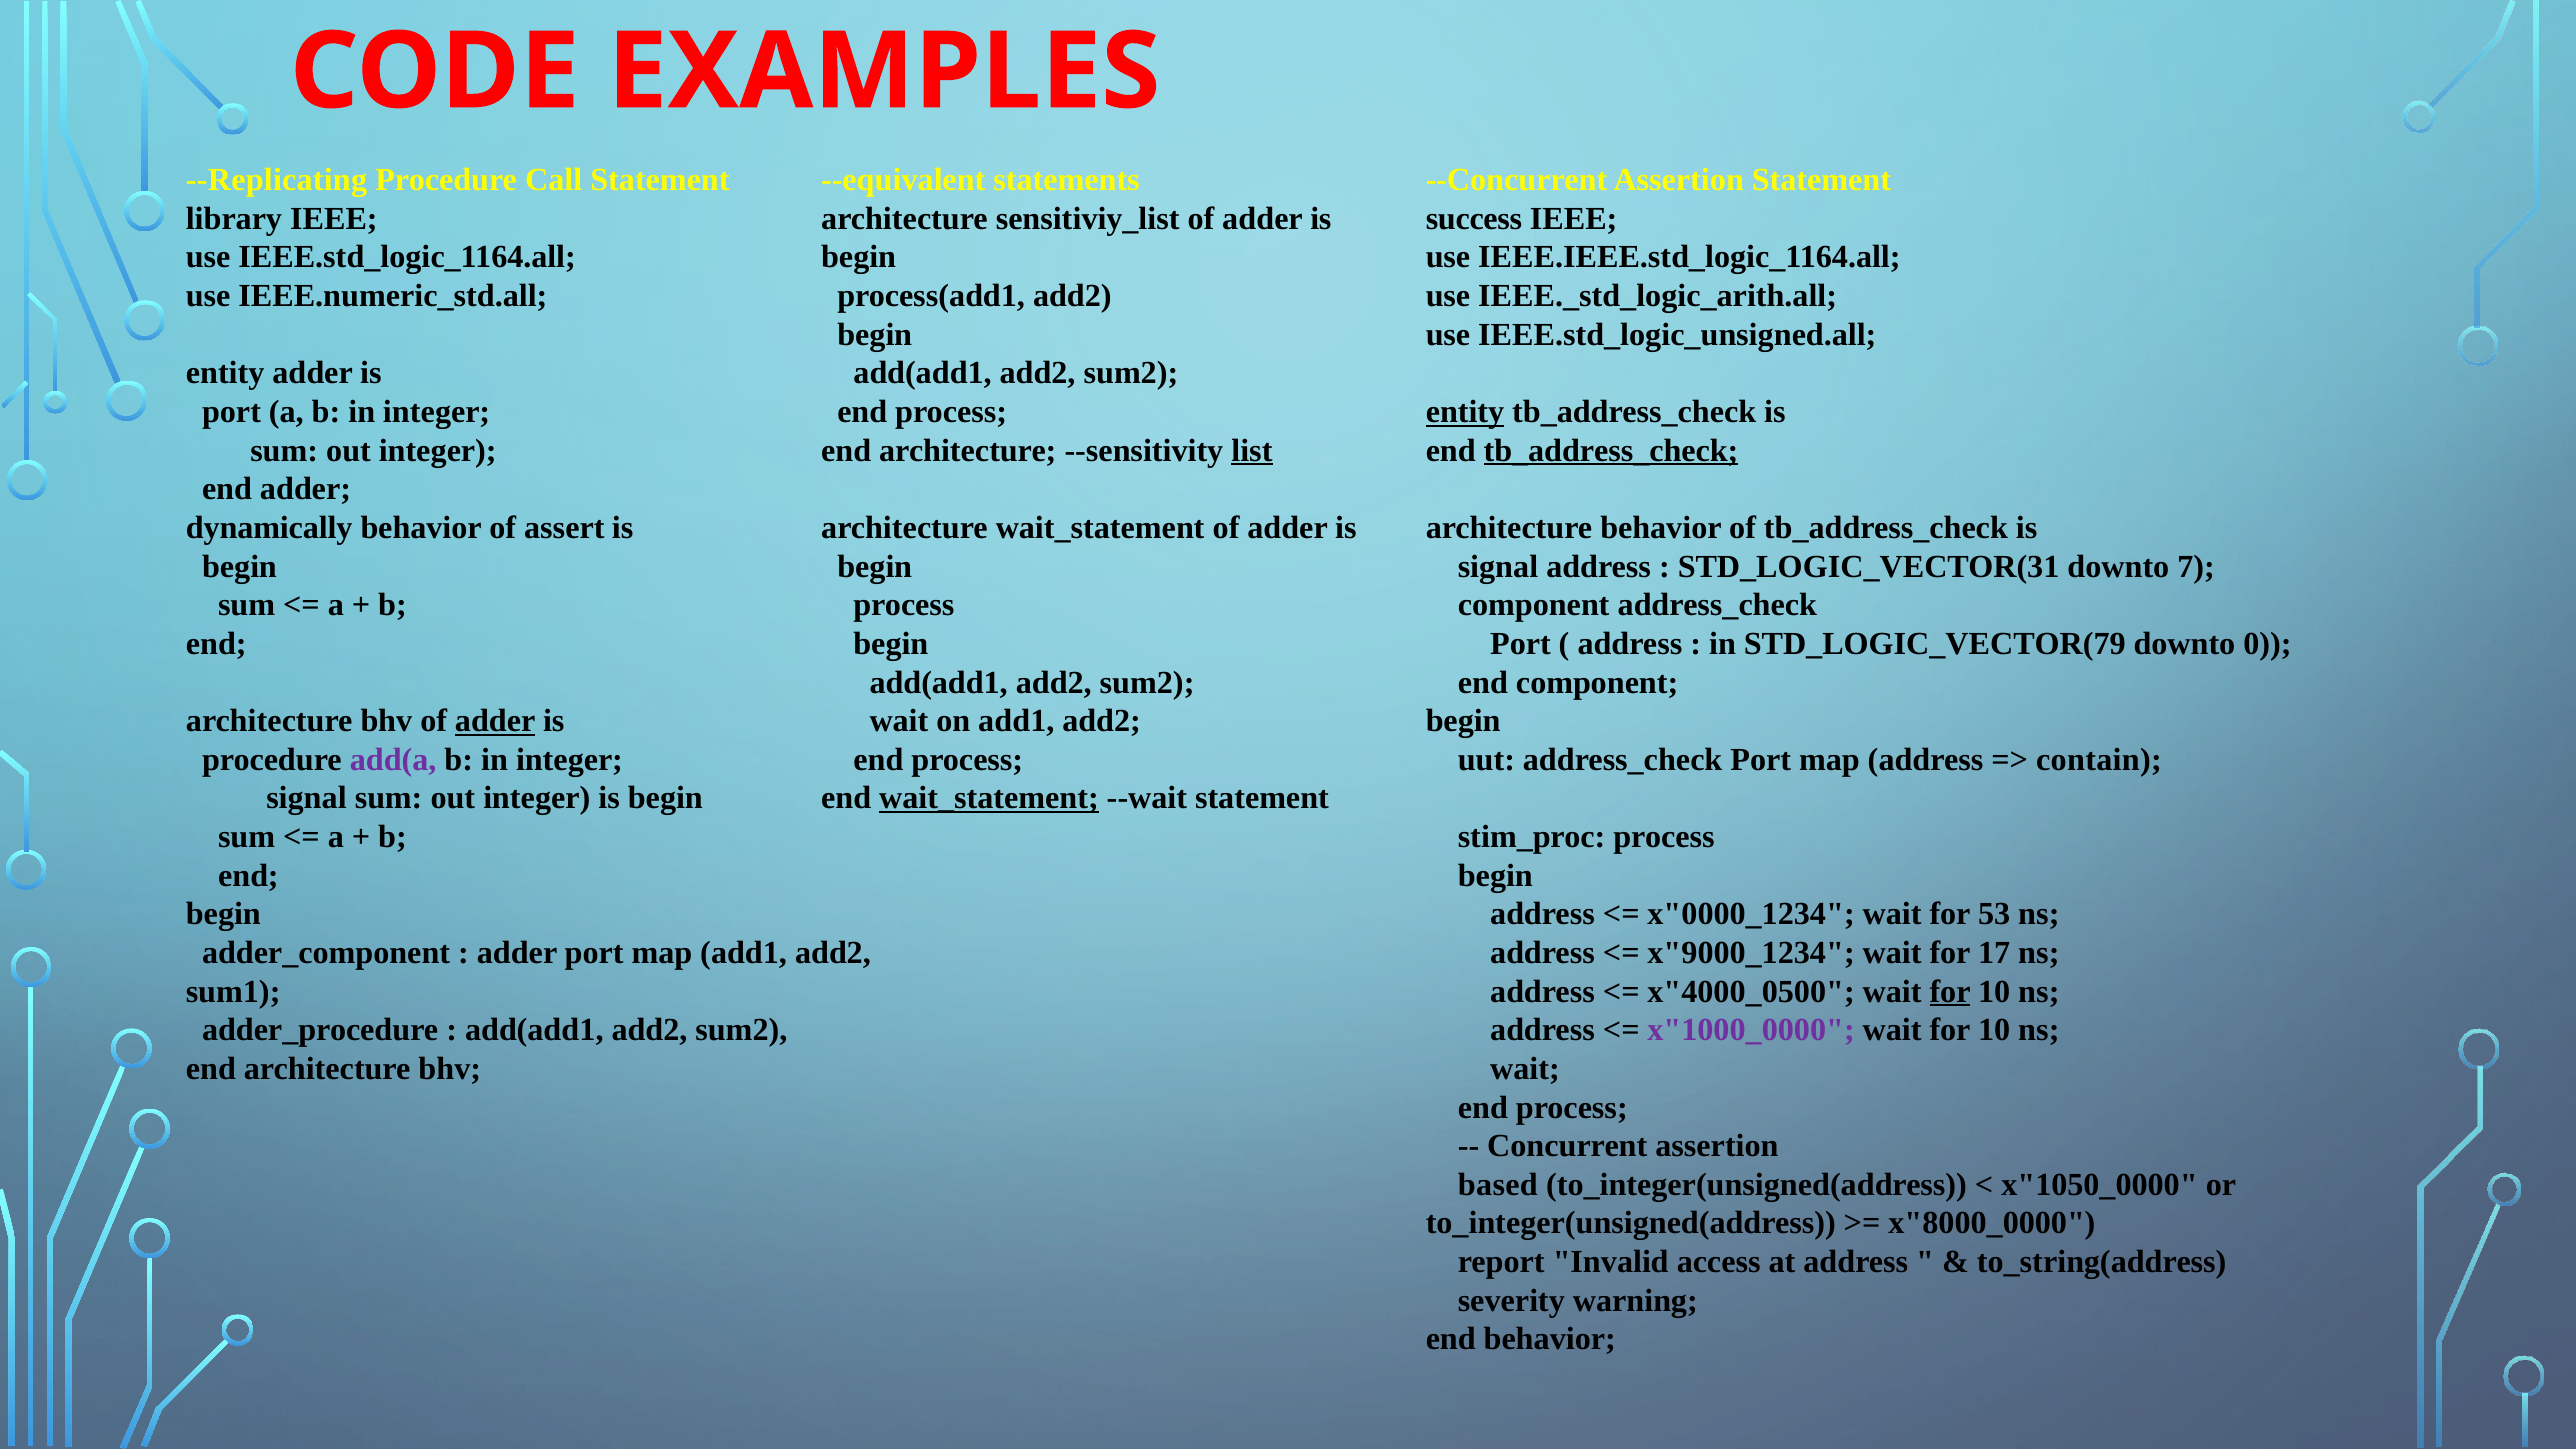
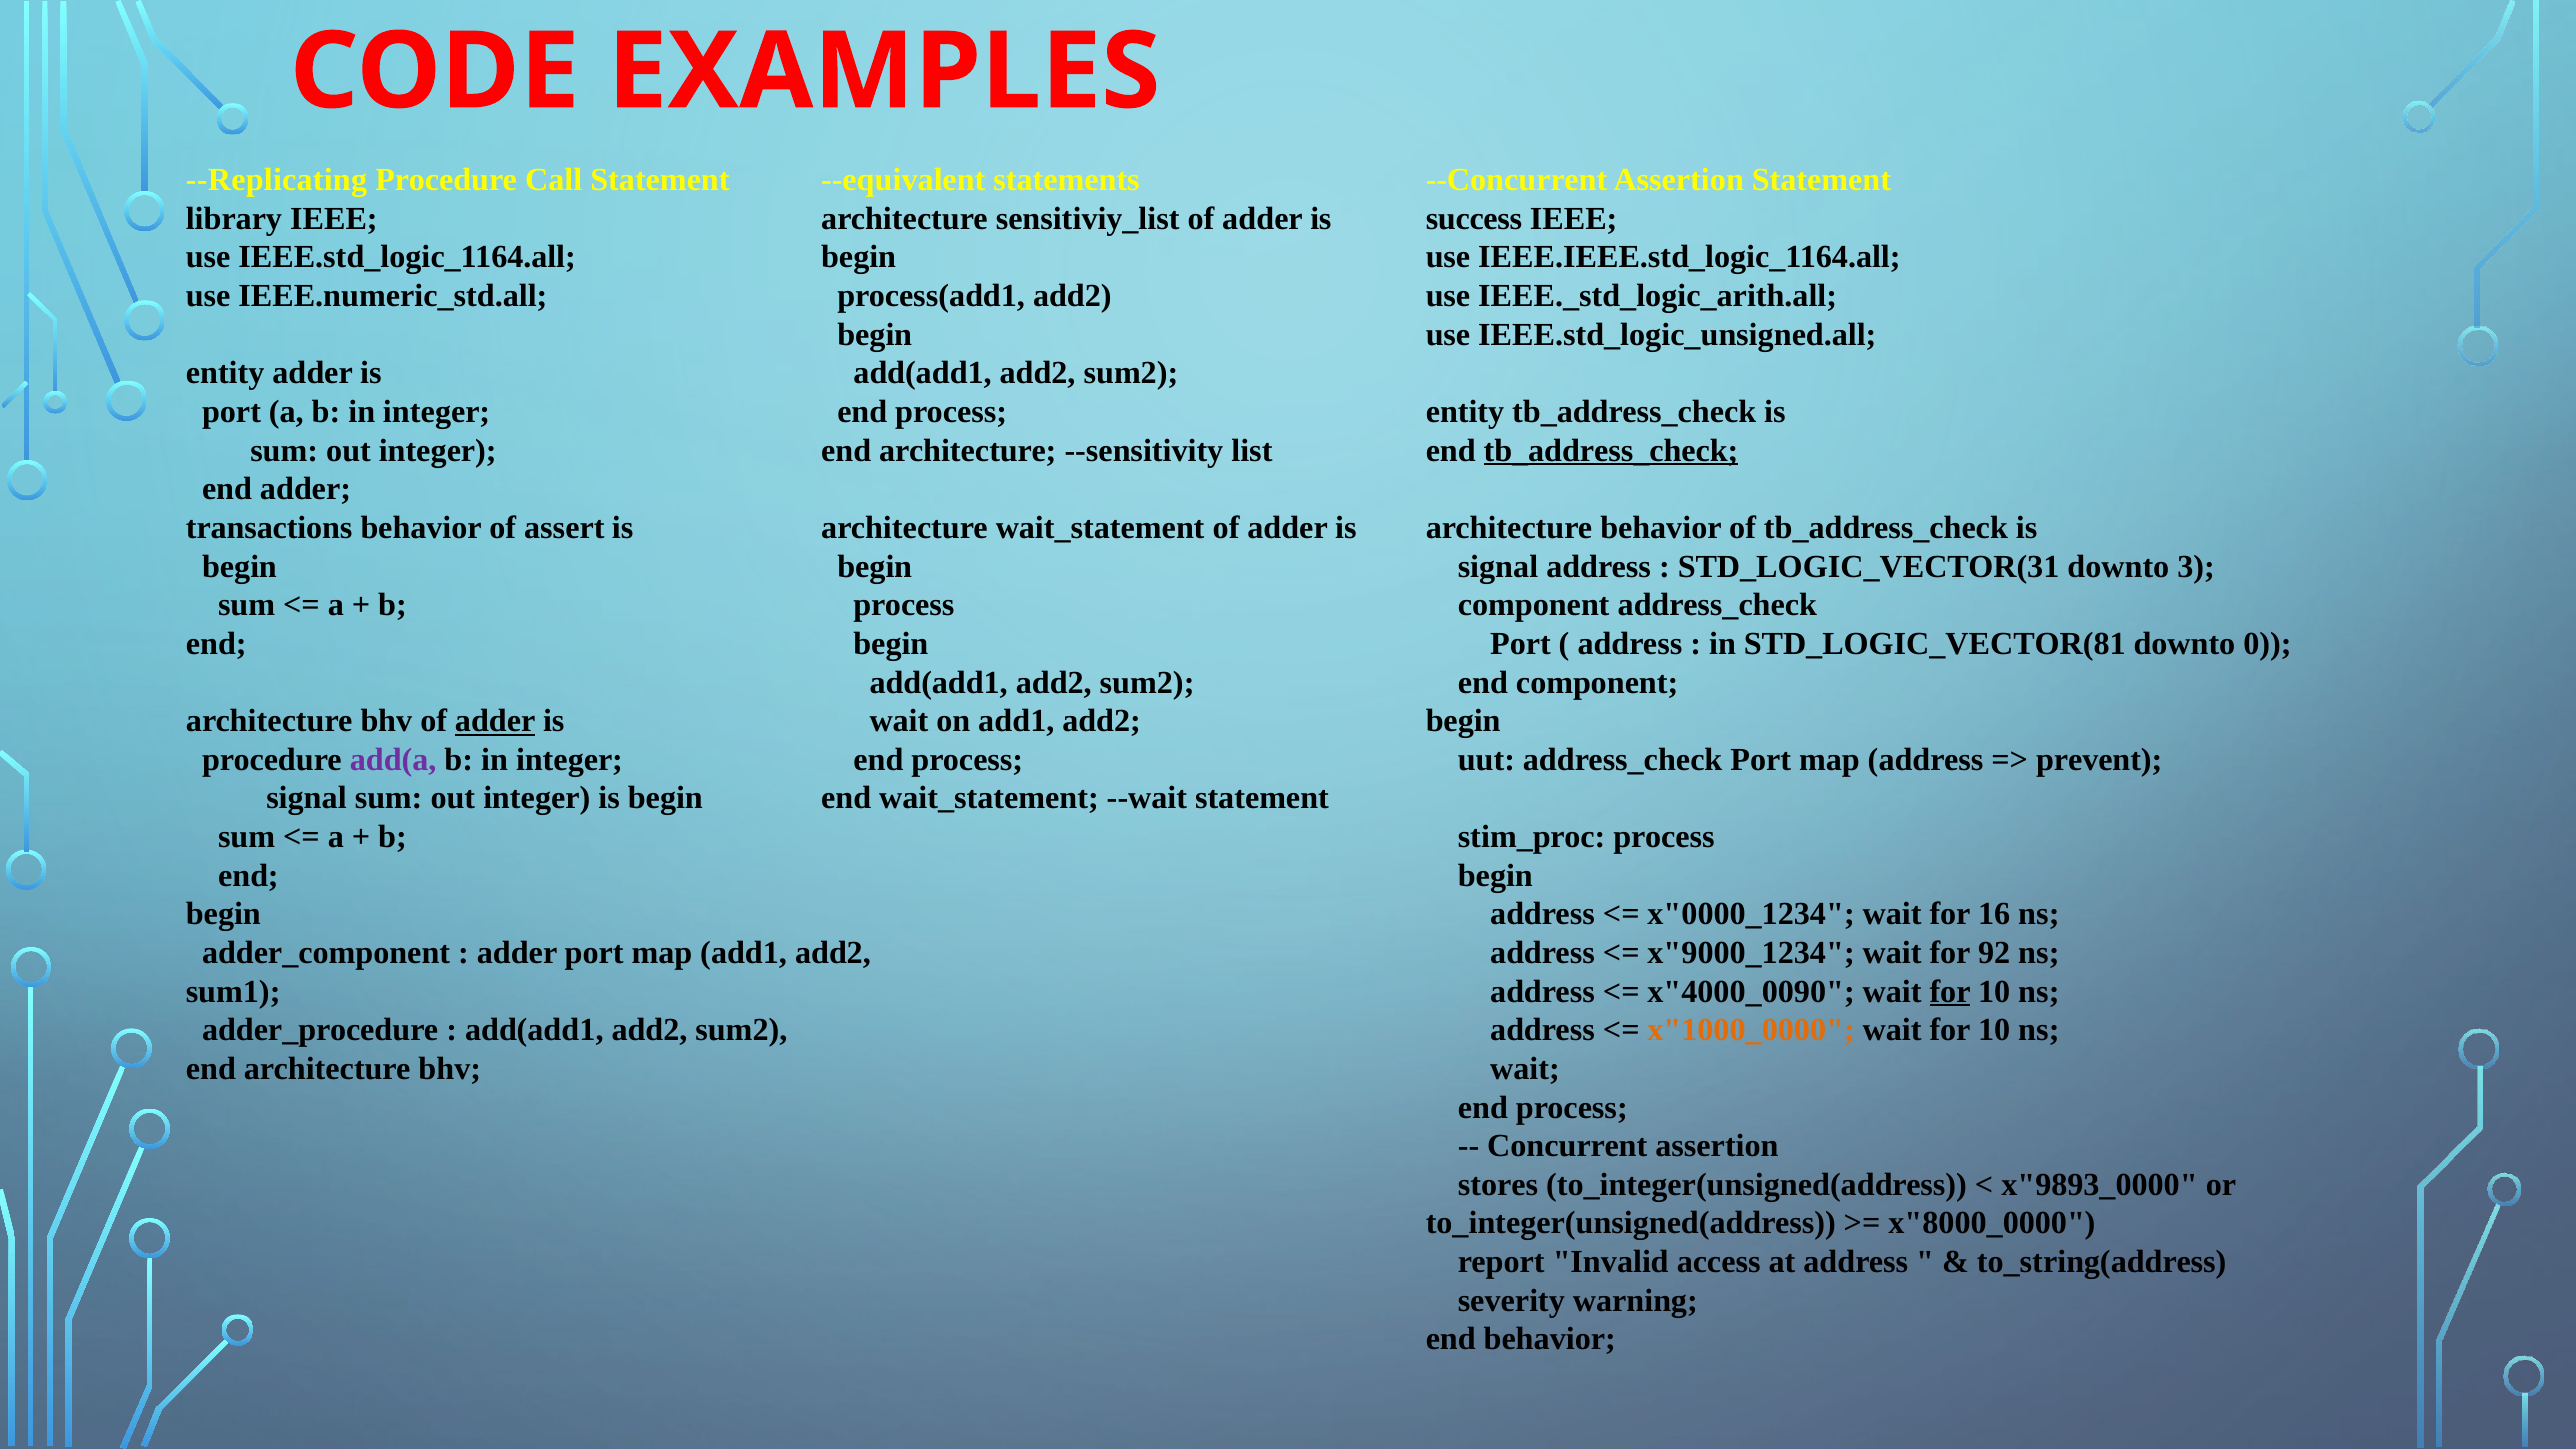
entity underline: present -> none (1465, 412)
list underline: present -> none (1252, 451)
dynamically: dynamically -> transactions (269, 528)
7: 7 -> 3 (2196, 566)
STD_LOGIC_VECTOR(79: STD_LOGIC_VECTOR(79 -> STD_LOGIC_VECTOR(81 (1935, 644)
contain: contain -> prevent (2099, 760)
wait_statement underline: present -> none (989, 798)
53: 53 -> 16 (1994, 914)
17: 17 -> 92 (1994, 953)
x"4000_0500: x"4000_0500 -> x"4000_0090 (1751, 992)
x"1000_0000 colour: purple -> orange (1751, 1030)
based: based -> stores (1498, 1185)
x"1050_0000: x"1050_0000 -> x"9893_0000 (2100, 1185)
